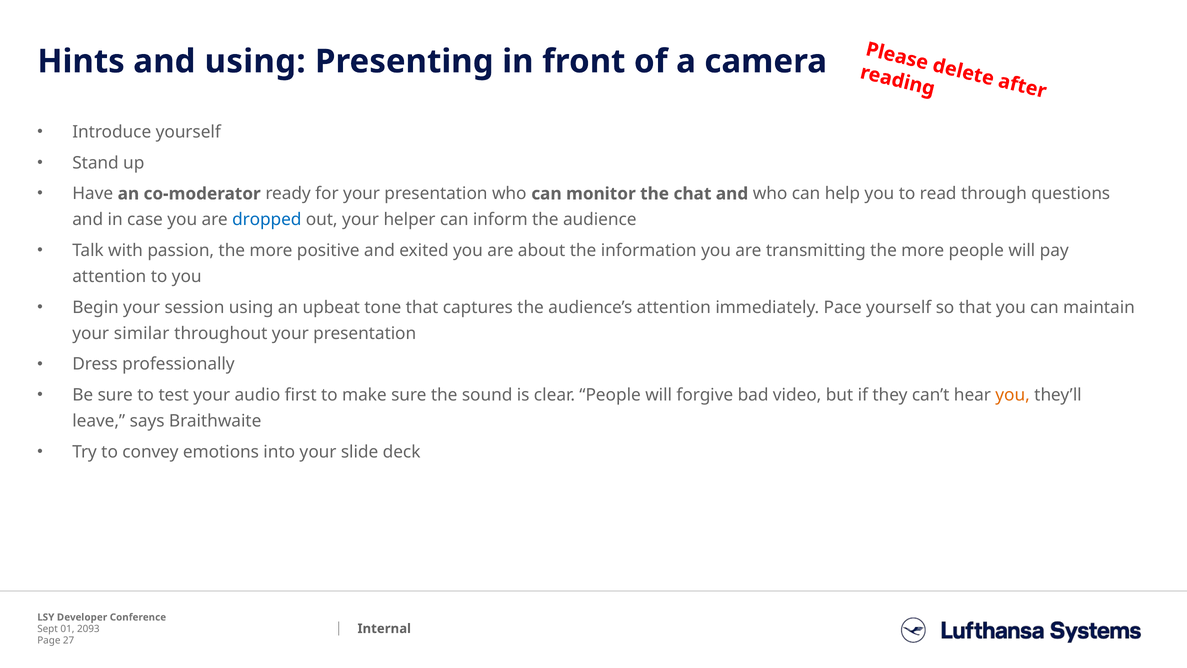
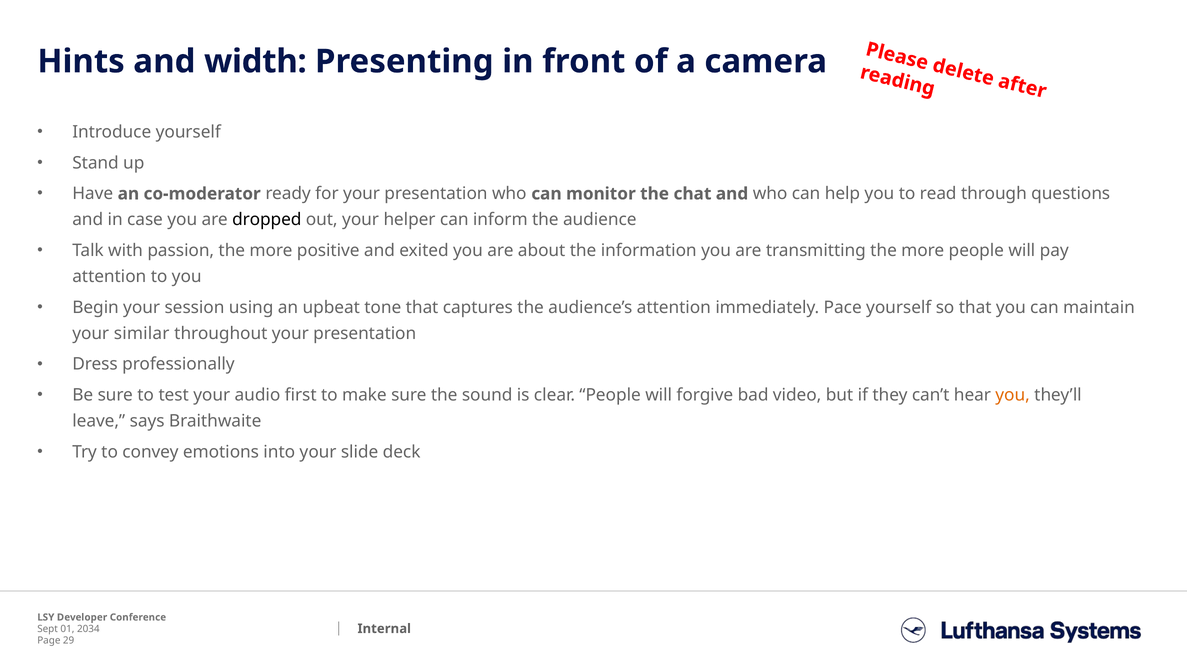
and using: using -> width (255, 61)
dropped colour: blue -> black (267, 220)
2093: 2093 -> 2034 (88, 629)
27: 27 -> 29 (69, 640)
